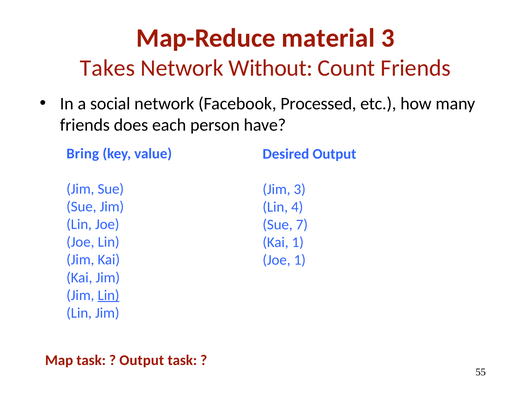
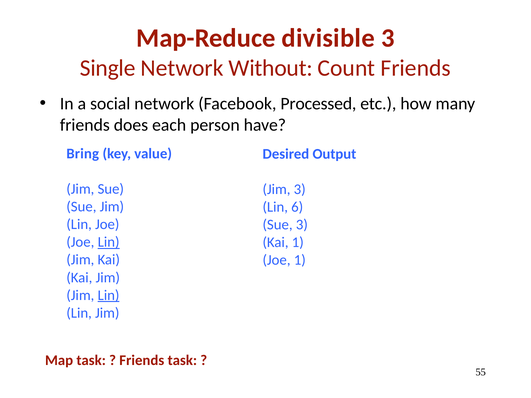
material: material -> divisible (328, 38)
Takes: Takes -> Single (108, 68)
4: 4 -> 6 (297, 207)
Sue 7: 7 -> 3 (302, 225)
Lin underline: none -> present (109, 242)
Output: Output -> Friends (142, 360)
